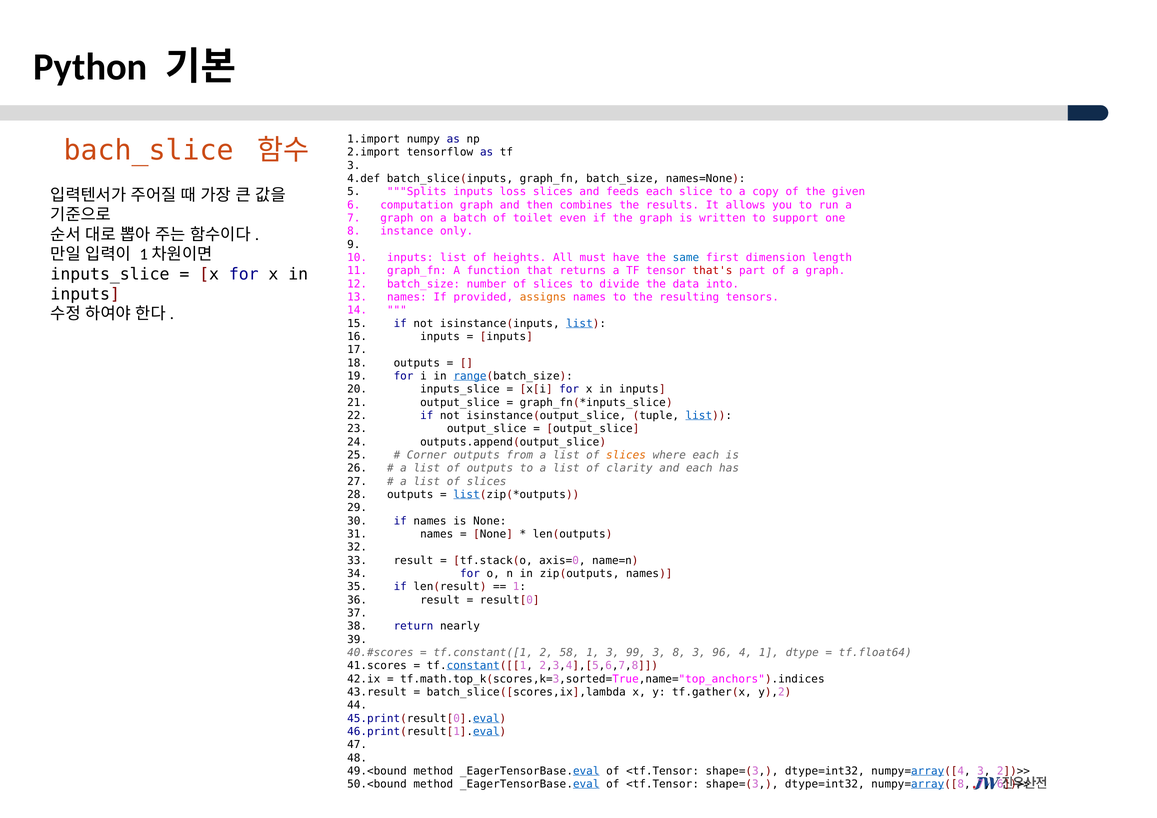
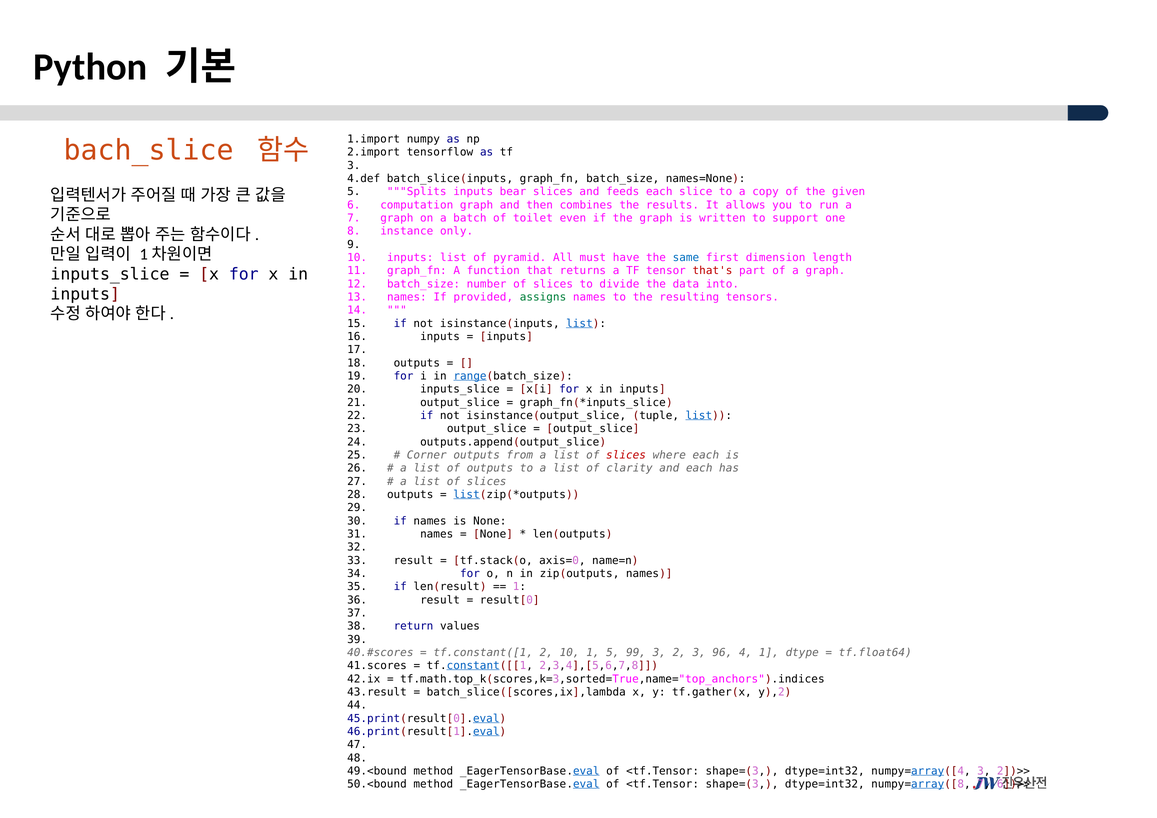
loss: loss -> bear (513, 192)
heights: heights -> pyramid (520, 258)
assigns colour: orange -> green (543, 297)
slices colour: orange -> red (626, 455)
nearly: nearly -> values (460, 626)
2 58: 58 -> 10 (570, 653)
1 3: 3 -> 5 (613, 653)
3 8: 8 -> 2 (679, 653)
